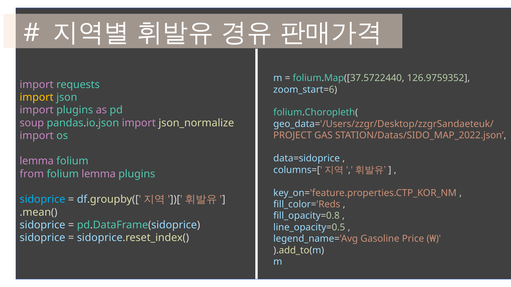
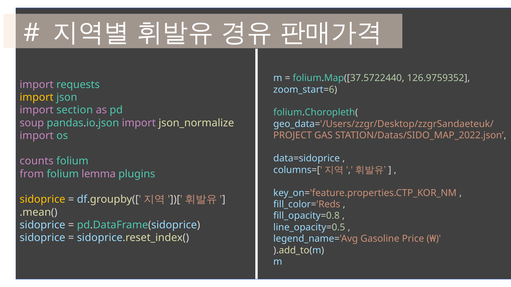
import plugins: plugins -> section (75, 110)
lemma: lemma -> counts (37, 161)
sidoprice colour: light blue -> yellow (42, 200)
